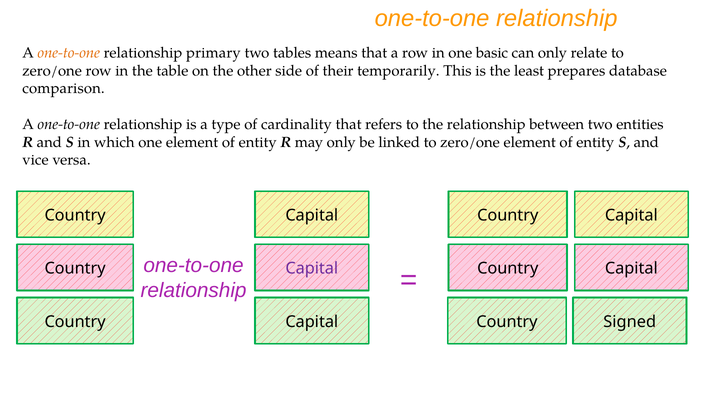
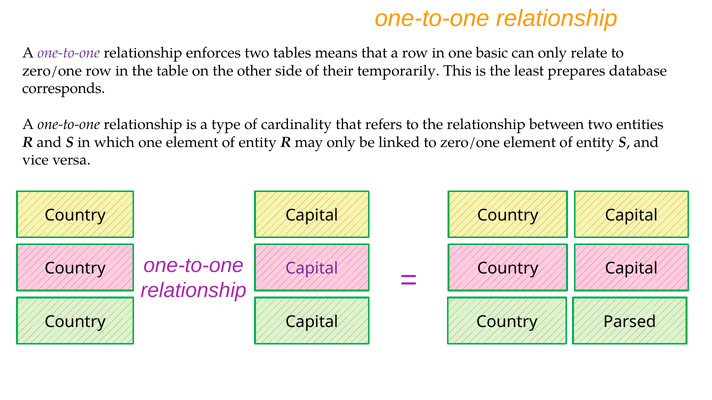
one-to-one colour: orange -> purple (69, 53)
primary: primary -> enforces (213, 53)
comparison: comparison -> corresponds (64, 89)
Signed: Signed -> Parsed (630, 322)
